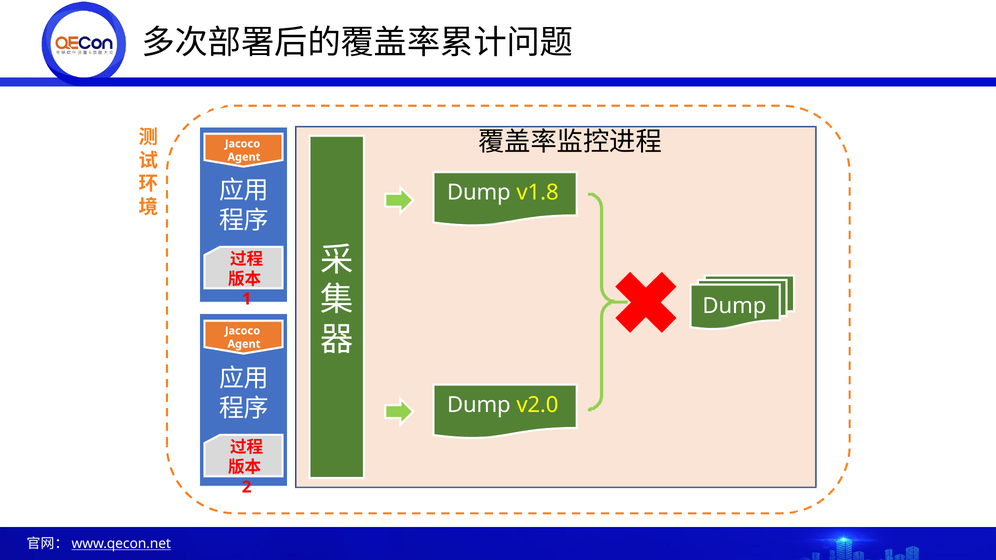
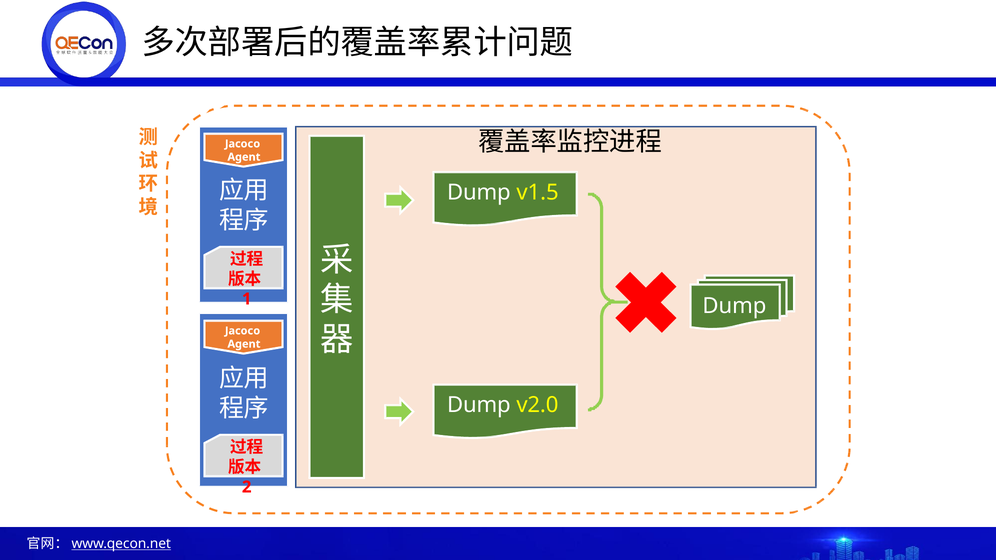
v1.8: v1.8 -> v1.5 (538, 192)
